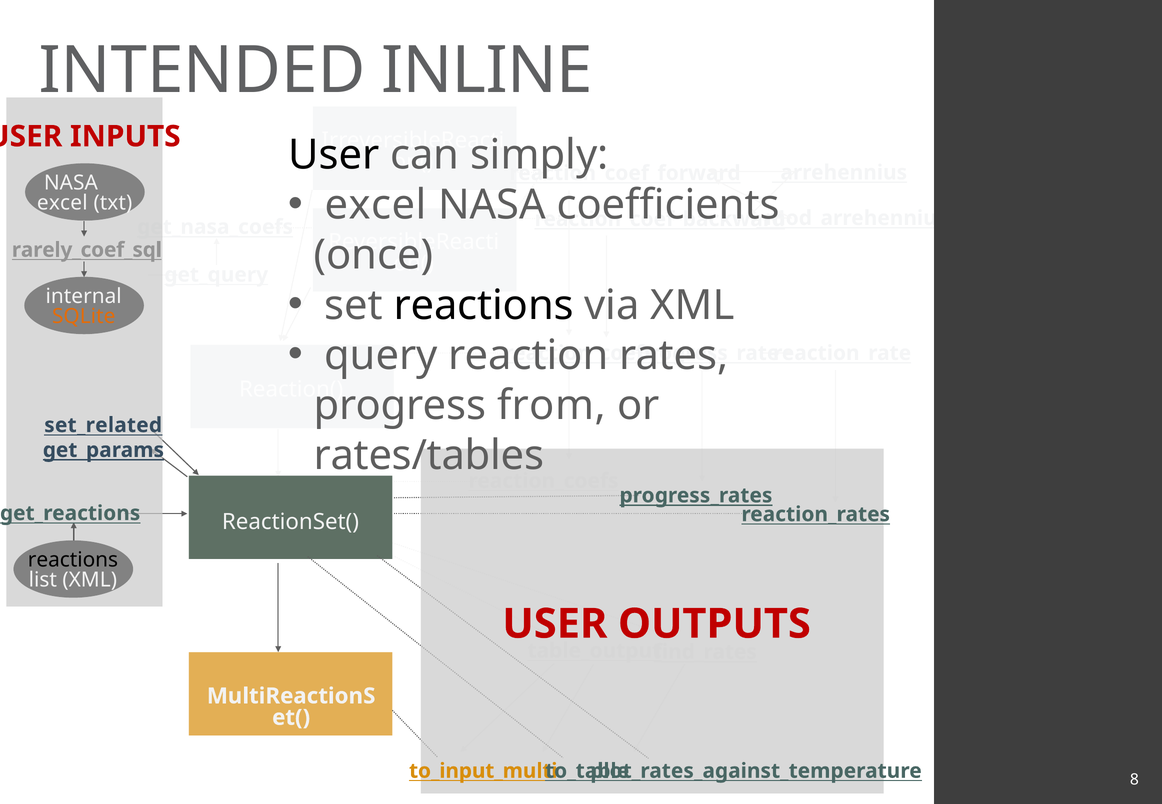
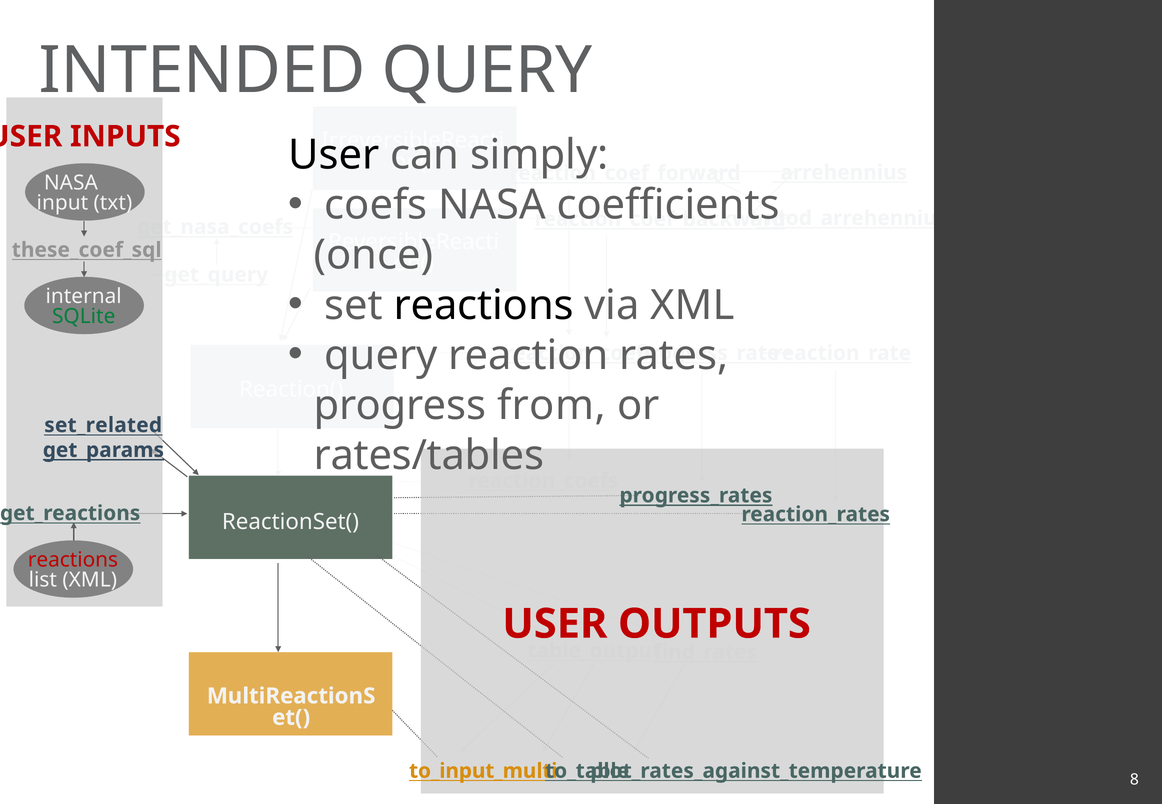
INLINE: INLINE -> QUERY (487, 71)
excel: excel -> coefs (376, 205)
excel: excel -> input (62, 203)
rarely_coef_sql: rarely_coef_sql -> these_coef_sql (87, 250)
SQLite colour: orange -> green (84, 317)
reactions colour: black -> red (73, 560)
